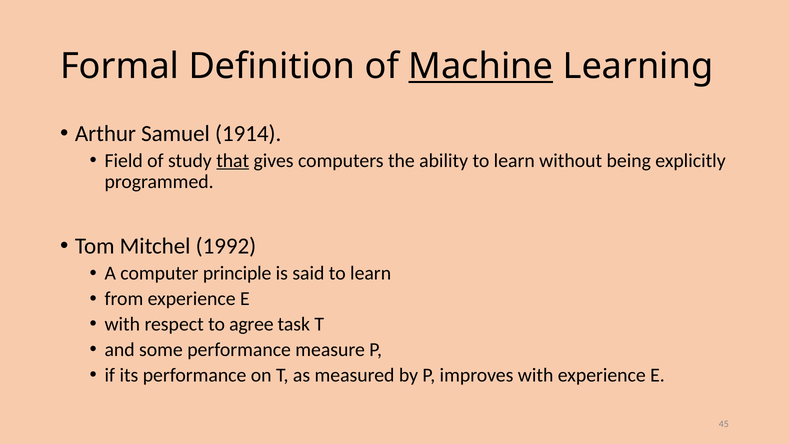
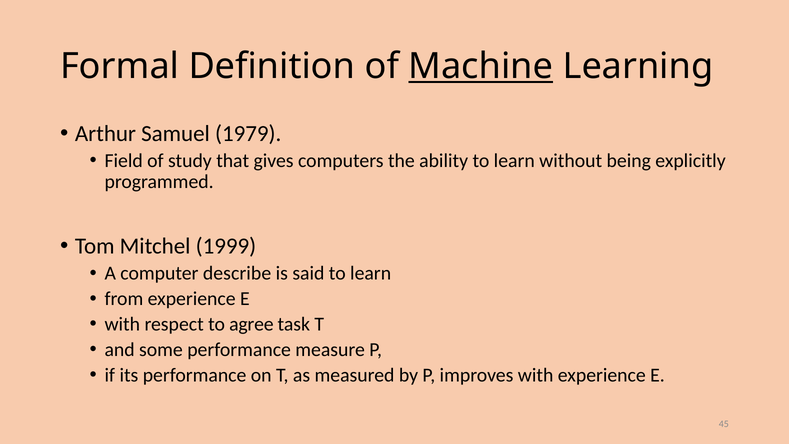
1914: 1914 -> 1979 (248, 133)
that underline: present -> none (233, 161)
1992: 1992 -> 1999 (226, 246)
principle: principle -> describe (237, 273)
